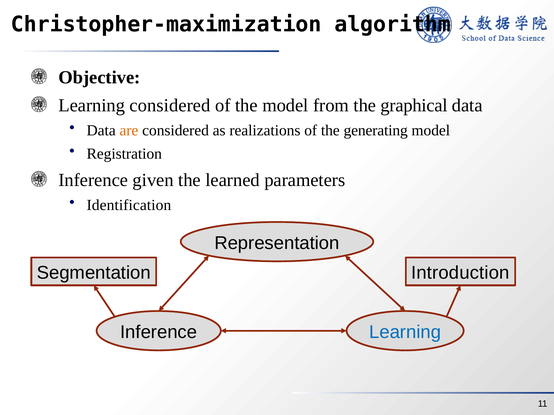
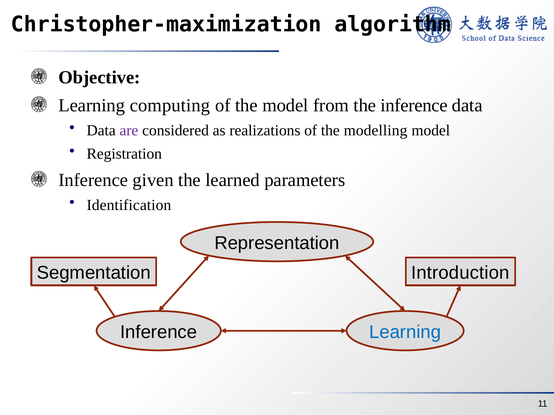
Learning considered: considered -> computing (170, 105)
the graphical: graphical -> inference (414, 105)
are colour: orange -> purple (129, 130)
generating: generating -> modelling (376, 130)
